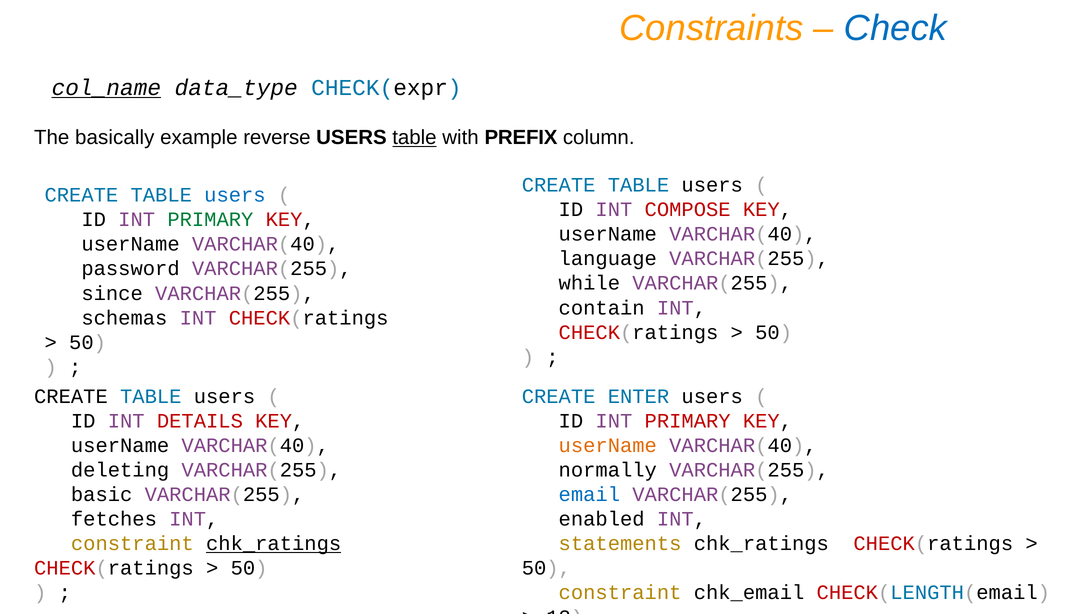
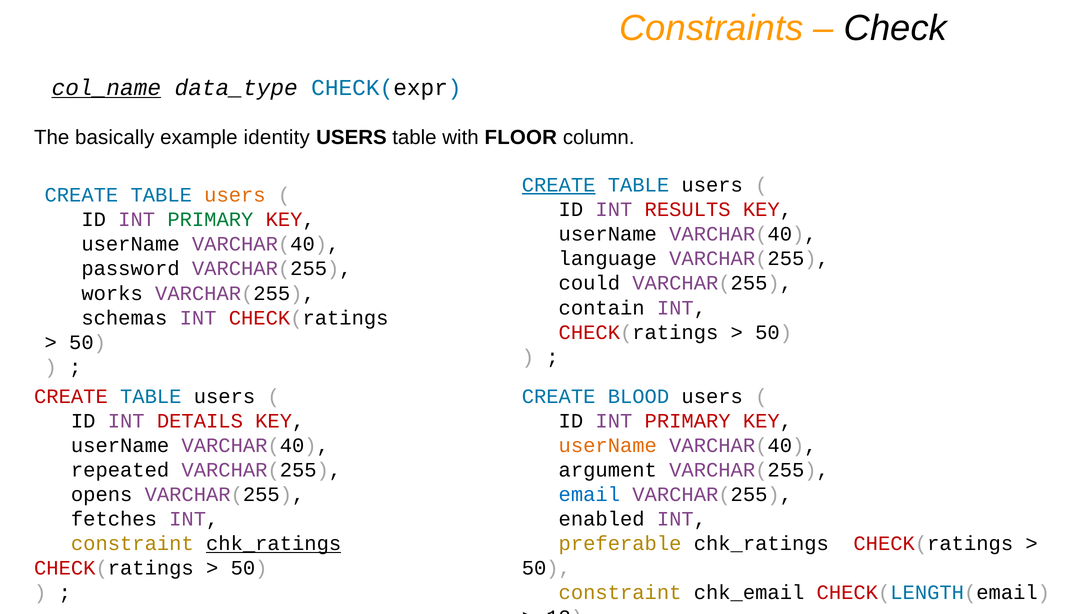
Check colour: blue -> black (895, 28)
reverse: reverse -> identity (277, 138)
table underline: present -> none (414, 138)
PREFIX: PREFIX -> FLOOR (521, 138)
CREATE underline: none -> present (559, 185)
users colour: blue -> orange (235, 195)
COMPOSE: COMPOSE -> RESULTS (688, 210)
while: while -> could (589, 283)
since: since -> works (112, 293)
CREATE colour: black -> red (71, 396)
ENTER: ENTER -> BLOOD (638, 396)
deleting: deleting -> repeated (120, 470)
normally: normally -> argument (608, 470)
basic: basic -> opens (102, 495)
statements: statements -> preferable (620, 544)
